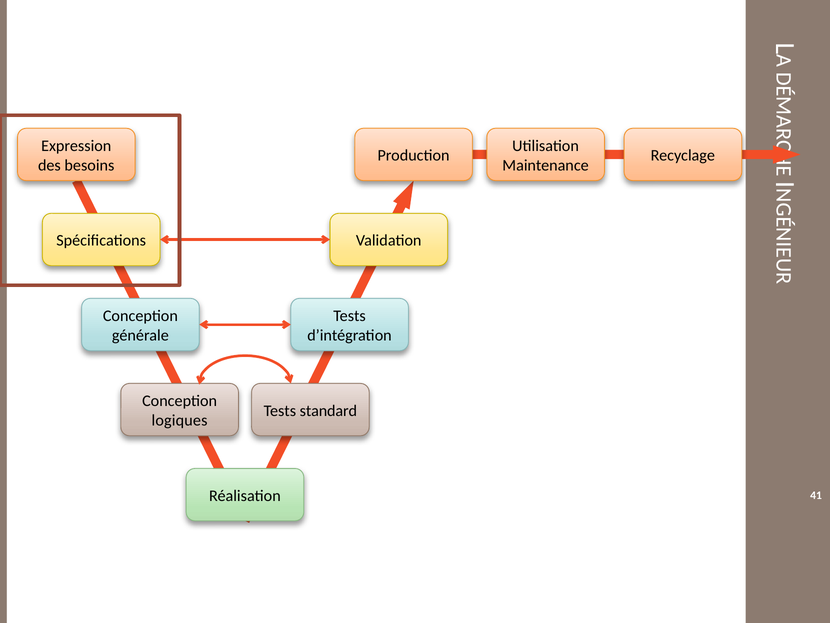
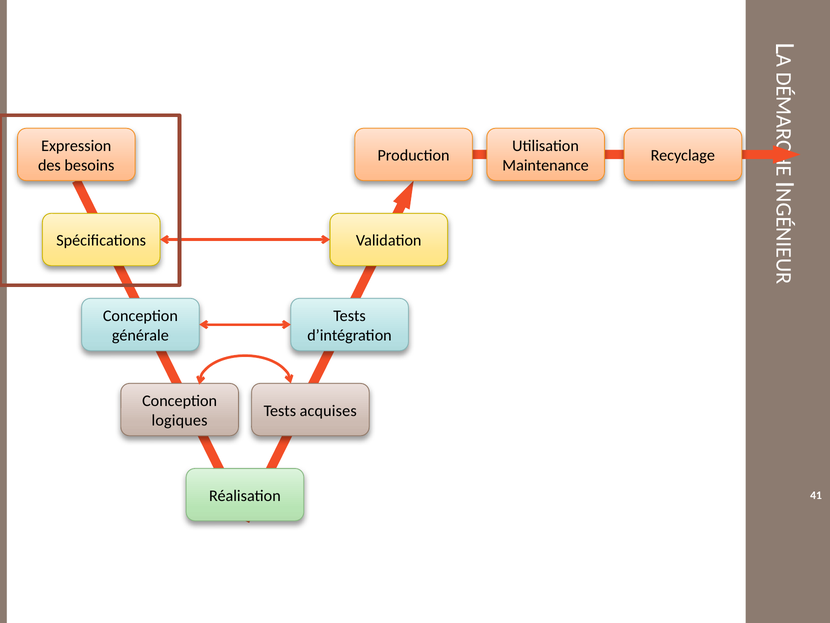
standard: standard -> acquises (328, 410)
